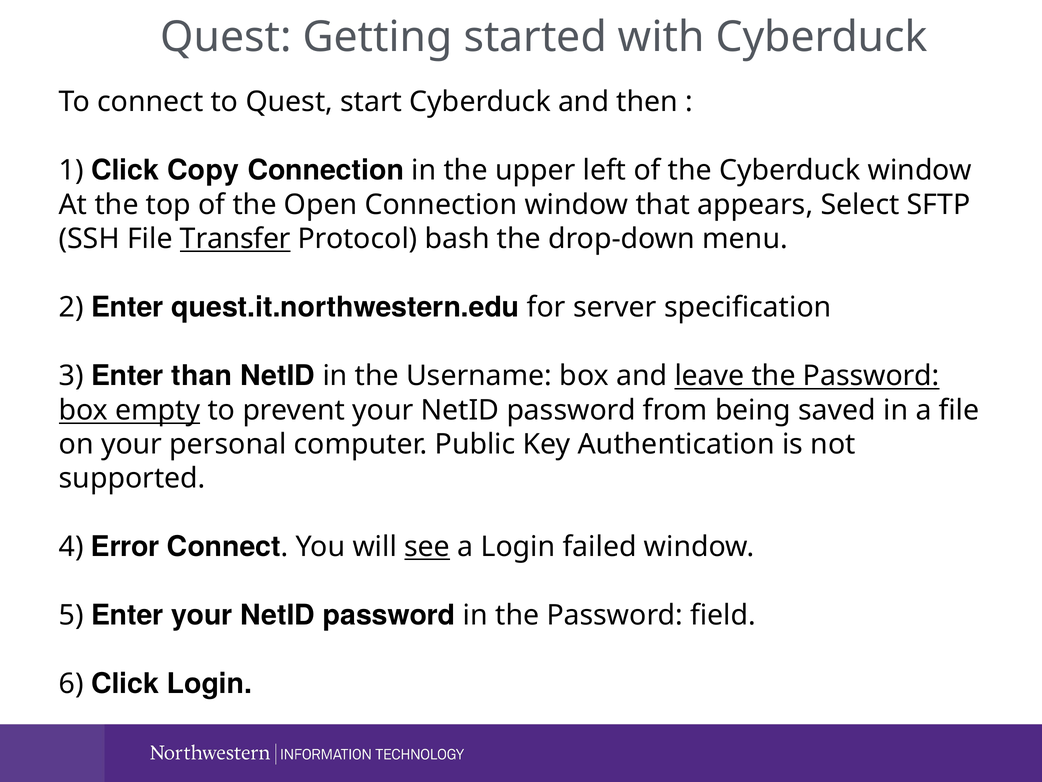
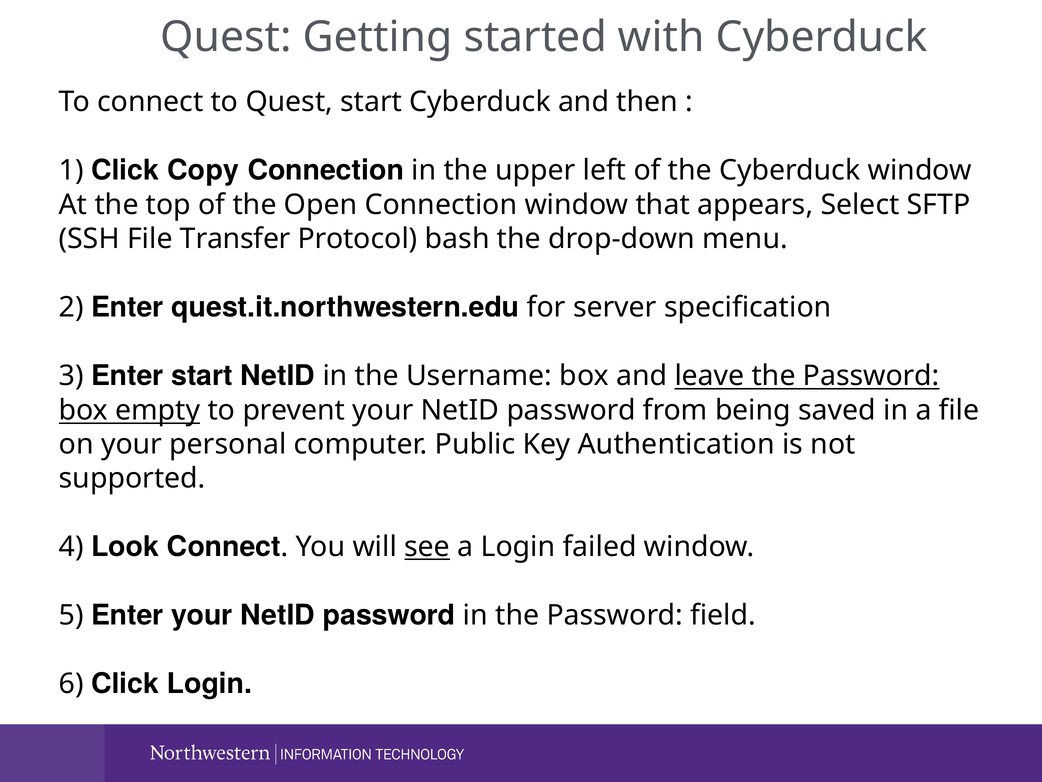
Transfer underline: present -> none (235, 239)
Enter than: than -> start (202, 376)
Error: Error -> Look (125, 547)
